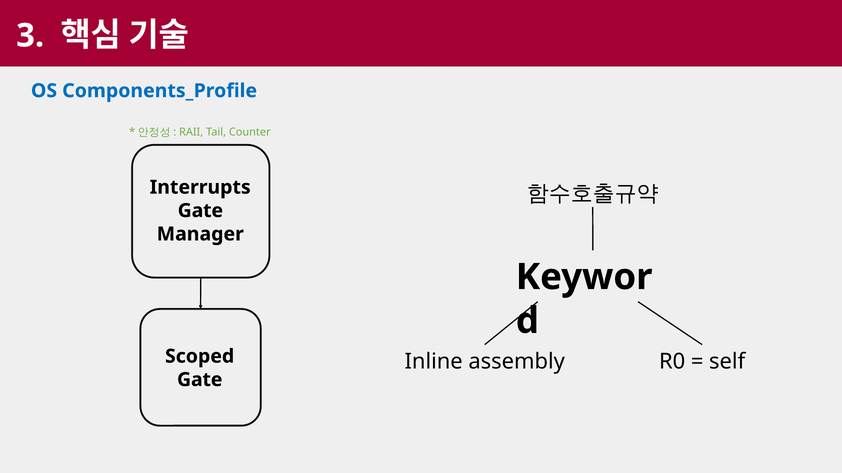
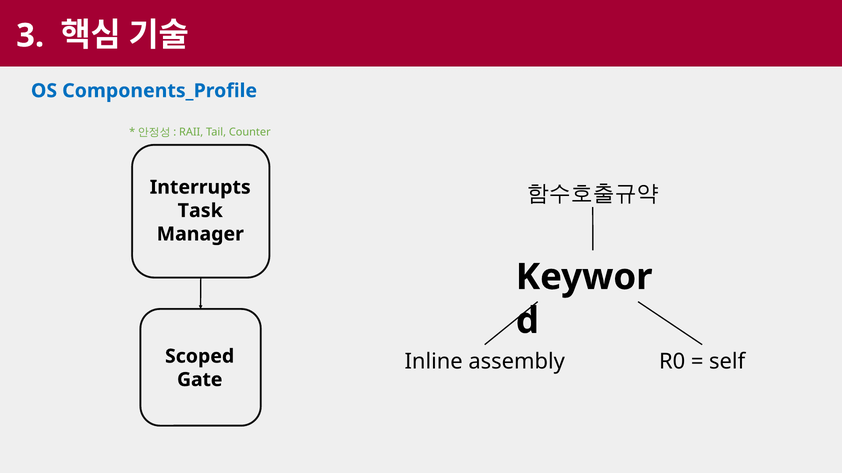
Gate: Gate -> Task (200, 211)
